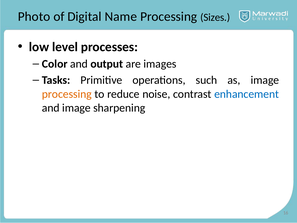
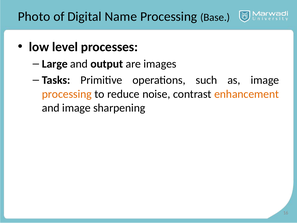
Sizes: Sizes -> Base (215, 17)
Color: Color -> Large (55, 64)
enhancement colour: blue -> orange (247, 94)
